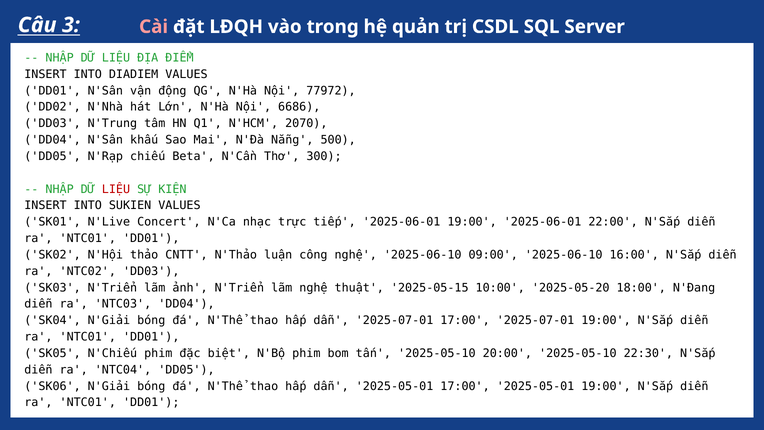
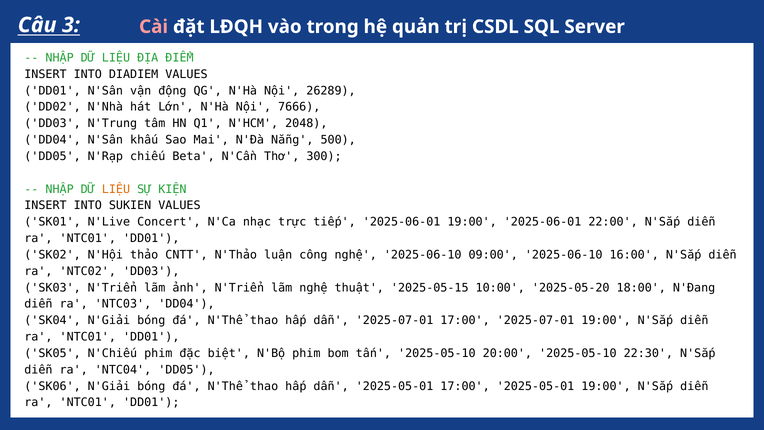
77972: 77972 -> 26289 (331, 91)
6686: 6686 -> 7666 (299, 107)
2070: 2070 -> 2048 (306, 123)
LIỆU colour: red -> orange (116, 189)
